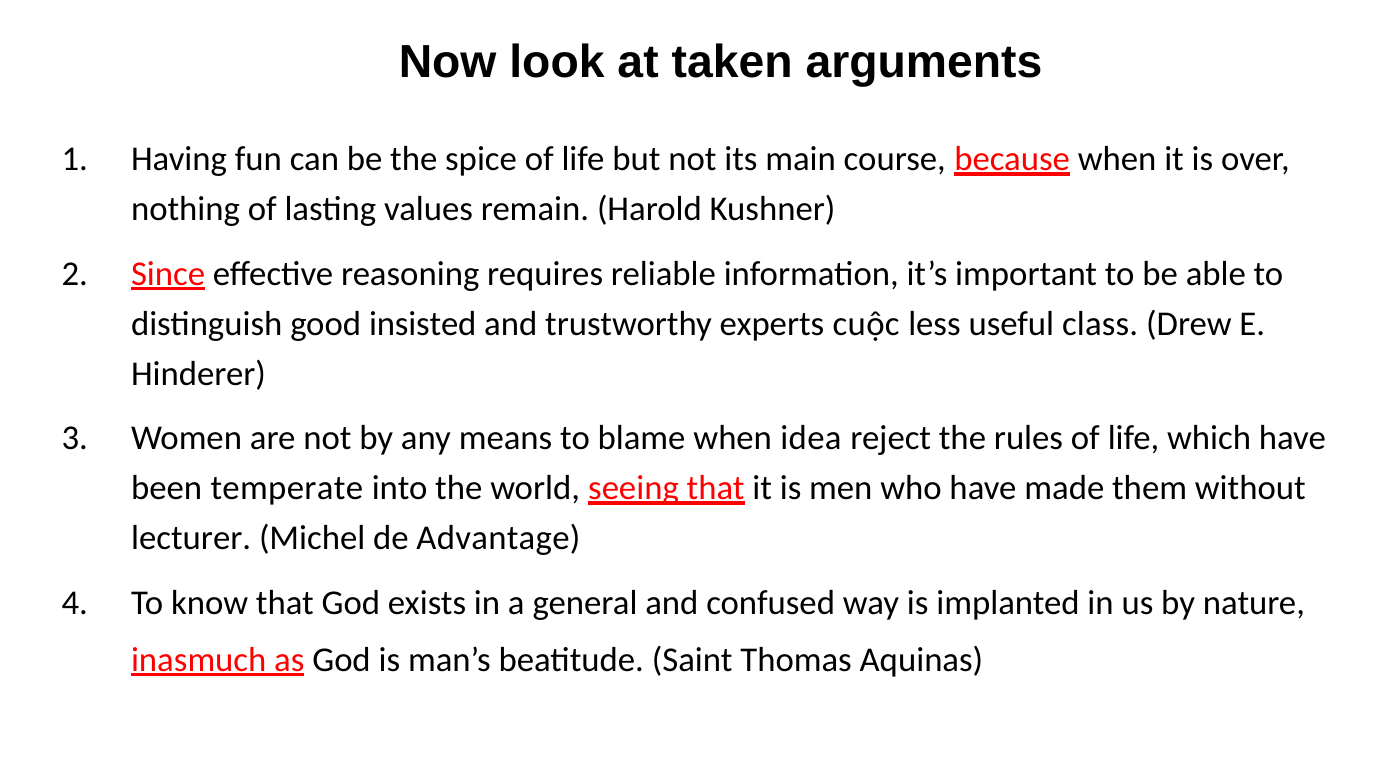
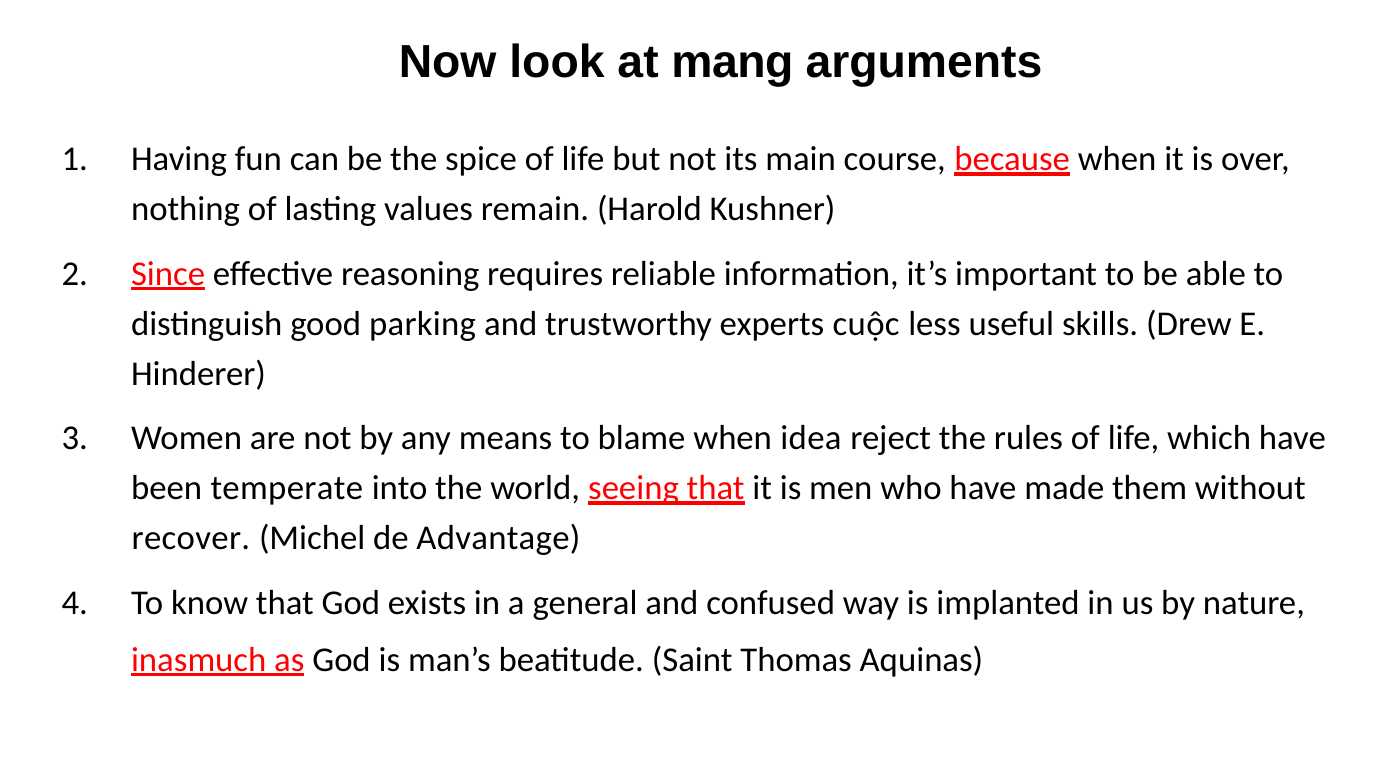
taken: taken -> mang (732, 62)
insisted: insisted -> parking (423, 324)
class: class -> skills (1100, 324)
lecturer: lecturer -> recover (191, 538)
